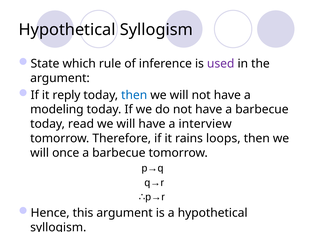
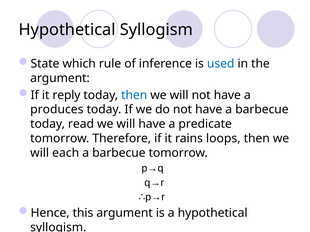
used colour: purple -> blue (221, 64)
modeling: modeling -> produces (57, 110)
interview: interview -> predicate (205, 124)
once: once -> each (66, 153)
